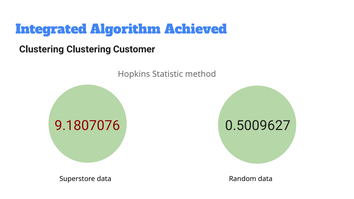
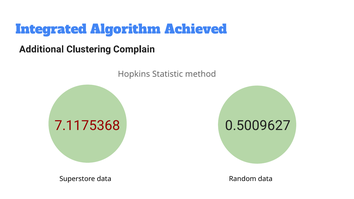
Clustering: Clustering -> Additional (42, 49)
Customer: Customer -> Complain (134, 49)
9.1807076: 9.1807076 -> 7.1175368 (87, 126)
